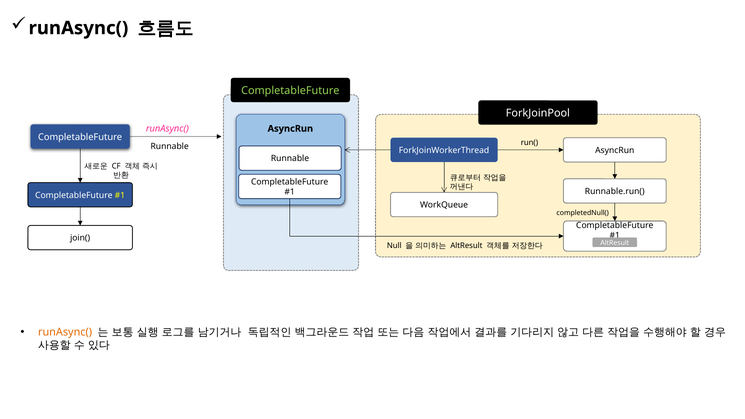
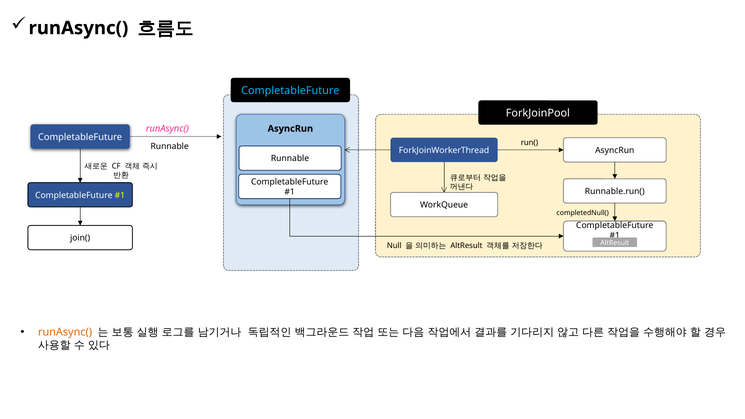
CompletableFuture colour: light green -> light blue (290, 91)
